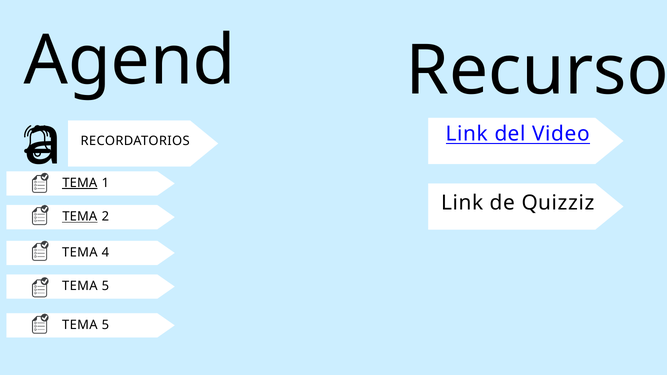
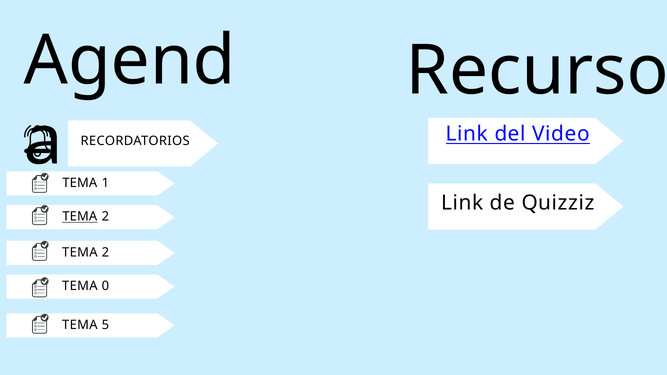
TEMA underline: present -> none (80, 183)
4: 4 -> 2 (105, 252)
5: 5 -> 0 (105, 286)
